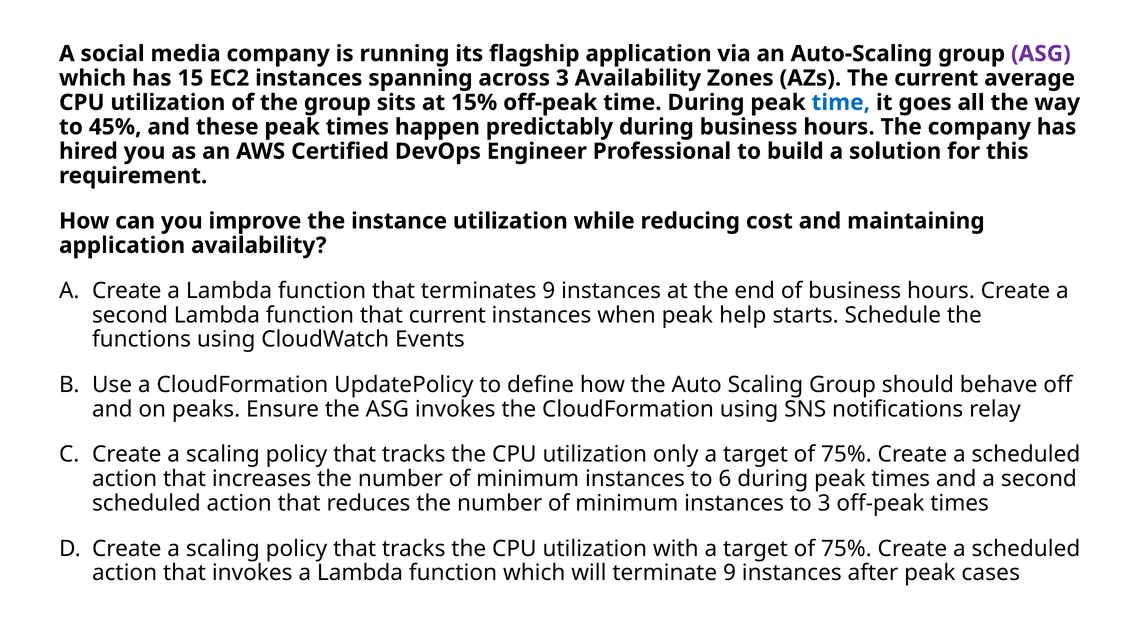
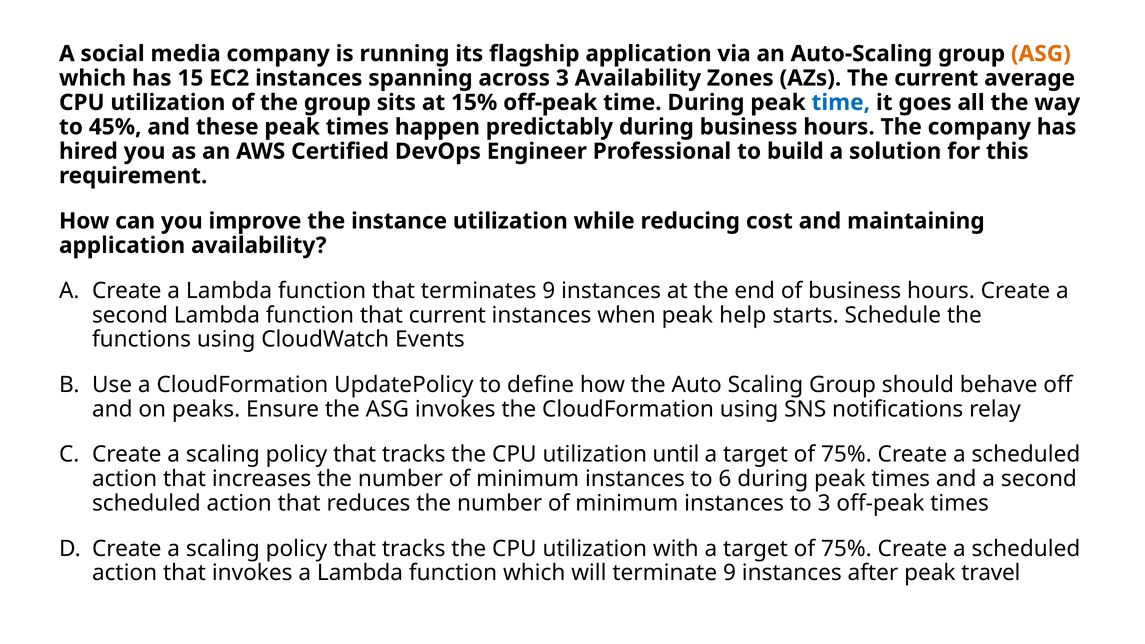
ASG colour: purple -> orange (1041, 54)
only: only -> until (676, 455)
cases: cases -> travel (991, 573)
